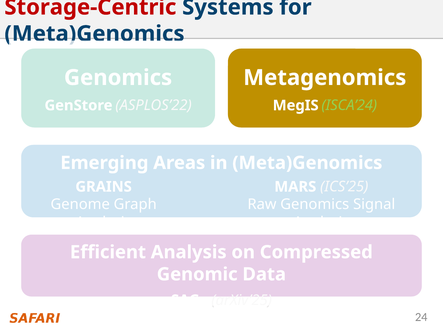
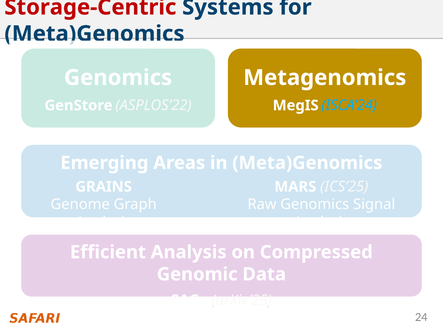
ISCA’24 colour: light green -> light blue (349, 106)
